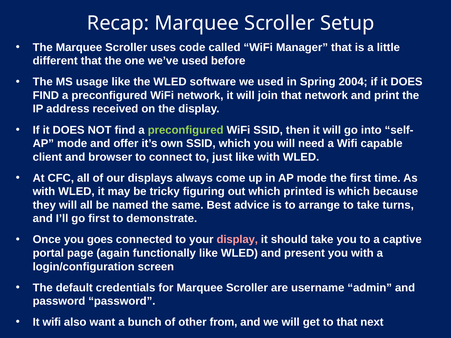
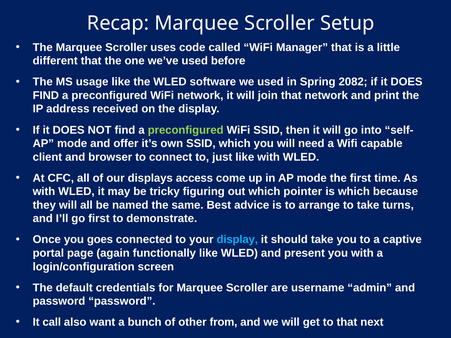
2004: 2004 -> 2082 (353, 82)
always: always -> access (194, 178)
printed: printed -> pointer (303, 192)
display colour: pink -> light blue (237, 240)
It wifi: wifi -> call (52, 322)
